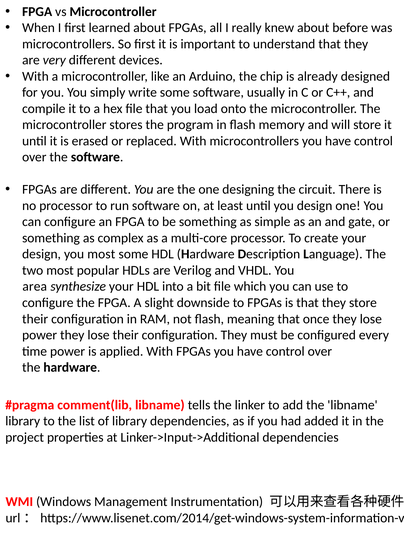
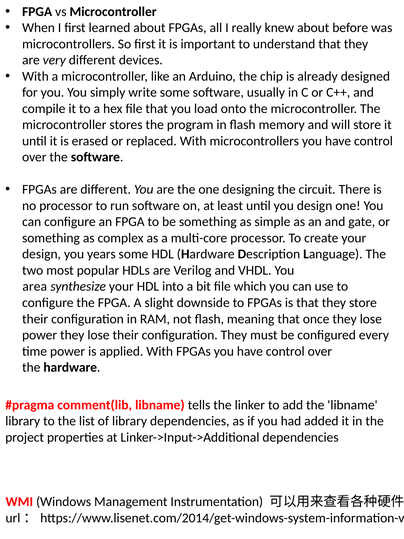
you most: most -> years (101, 254)
